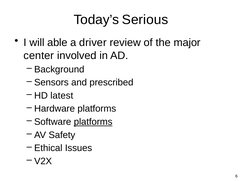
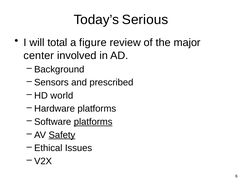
able: able -> total (57, 43)
driver: driver -> figure (93, 43)
latest: latest -> world (62, 96)
Safety underline: none -> present (62, 135)
